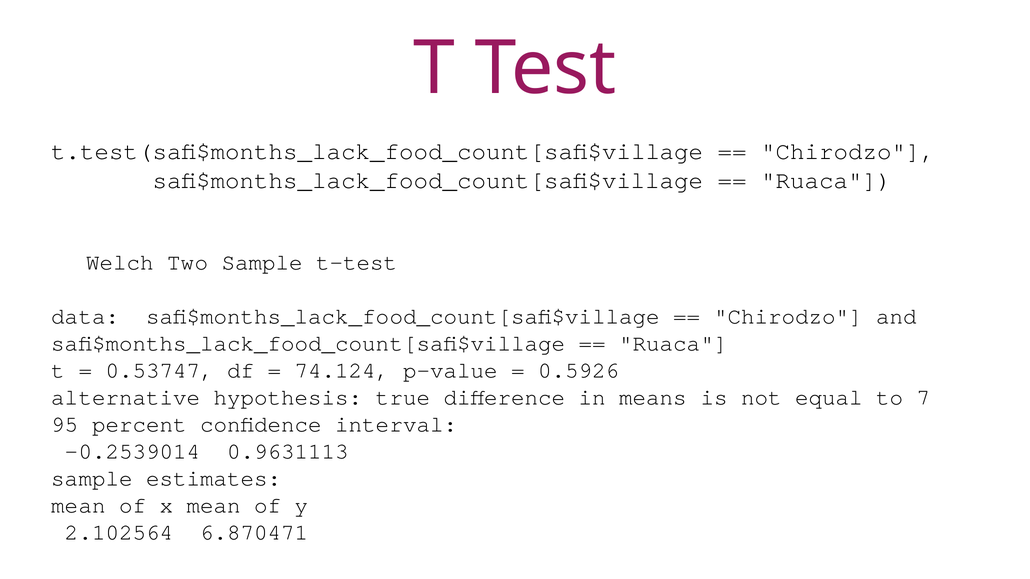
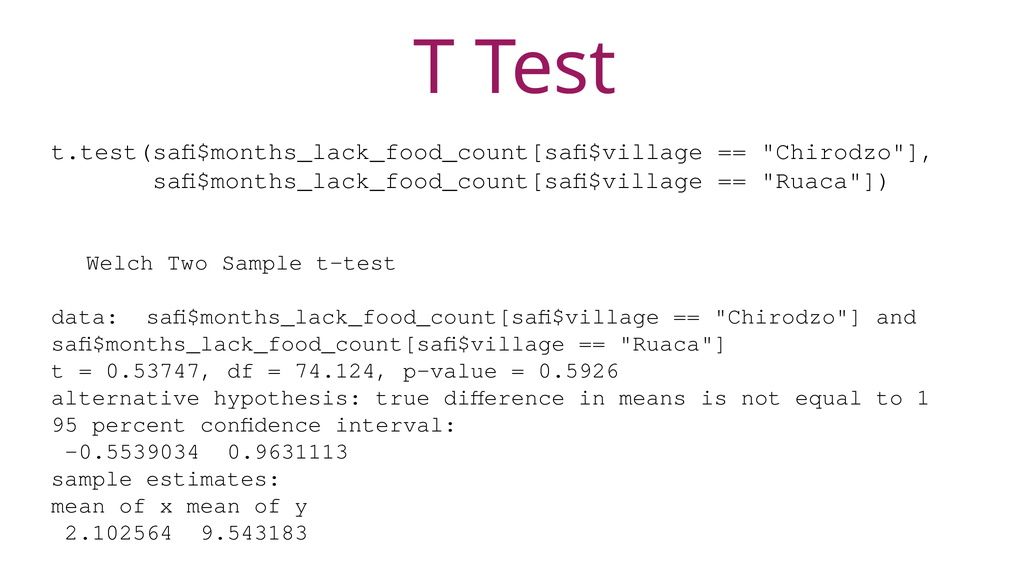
7: 7 -> 1 (924, 398)
-0.2539014: -0.2539014 -> -0.5539034 (133, 452)
6.870471: 6.870471 -> 9.543183 (254, 533)
